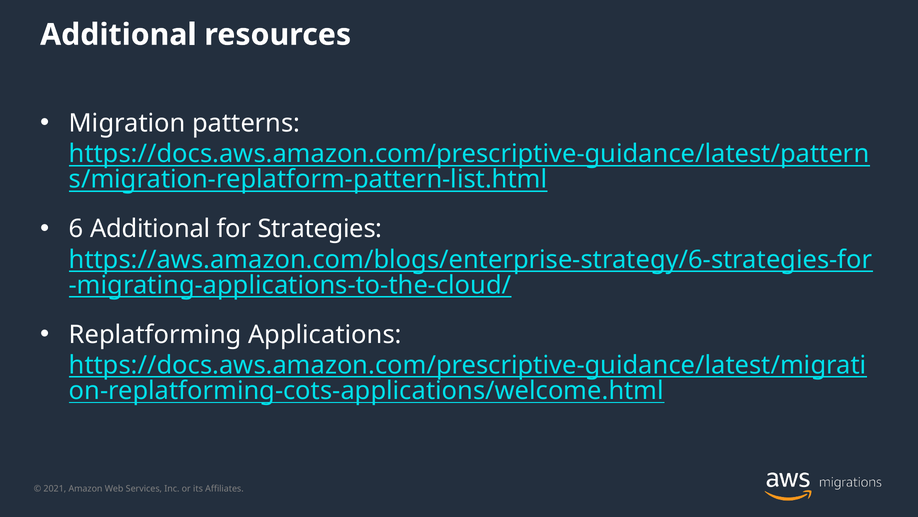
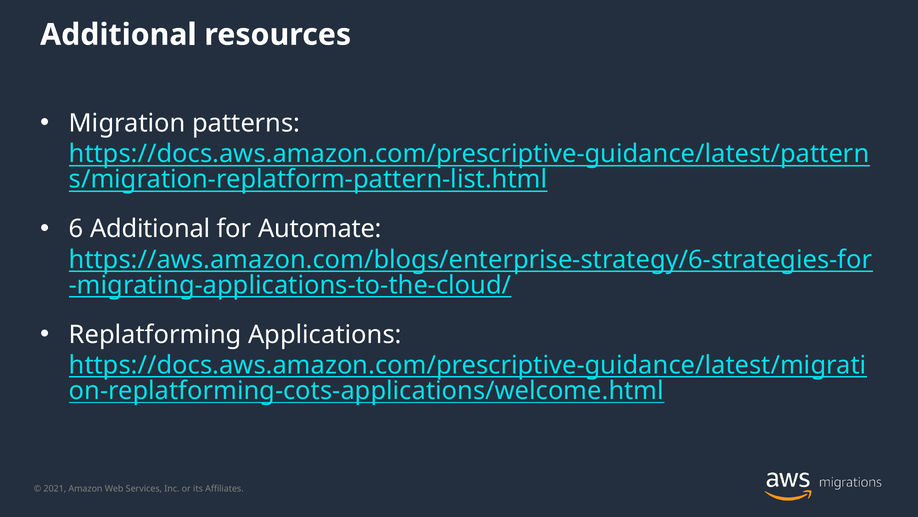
Strategies: Strategies -> Automate (320, 229)
